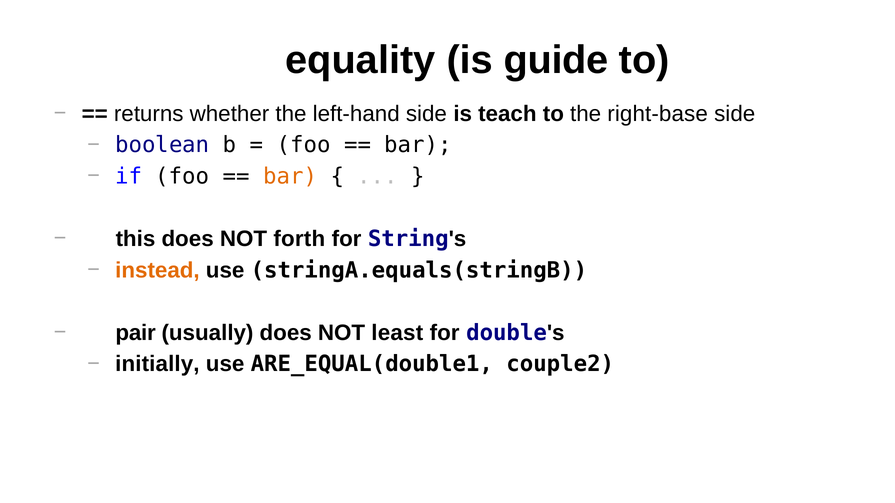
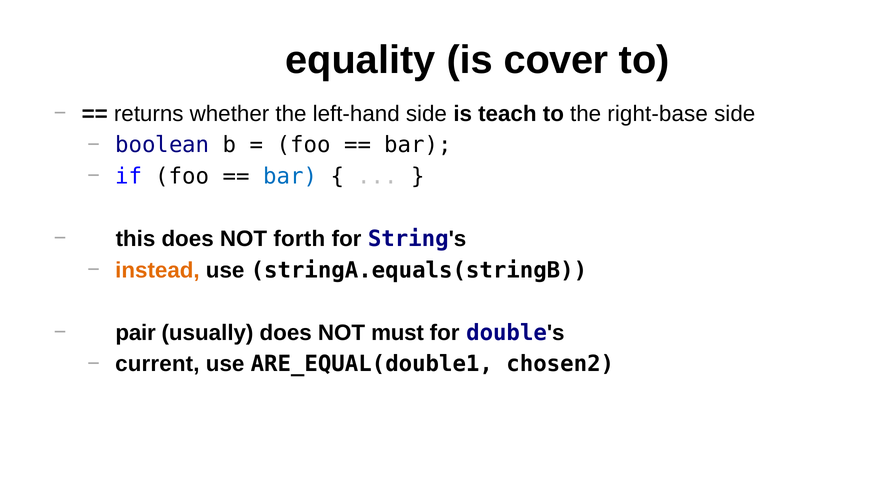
guide: guide -> cover (556, 60)
bar colour: orange -> blue (290, 176)
least: least -> must (398, 333)
initially: initially -> current (157, 364)
couple2: couple2 -> chosen2 (560, 364)
